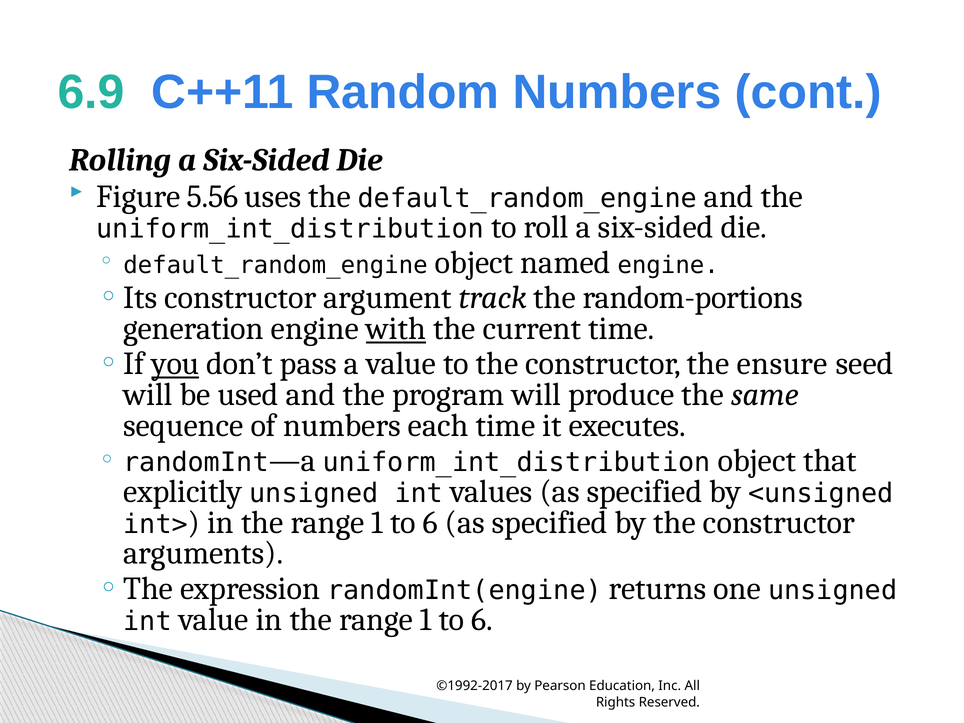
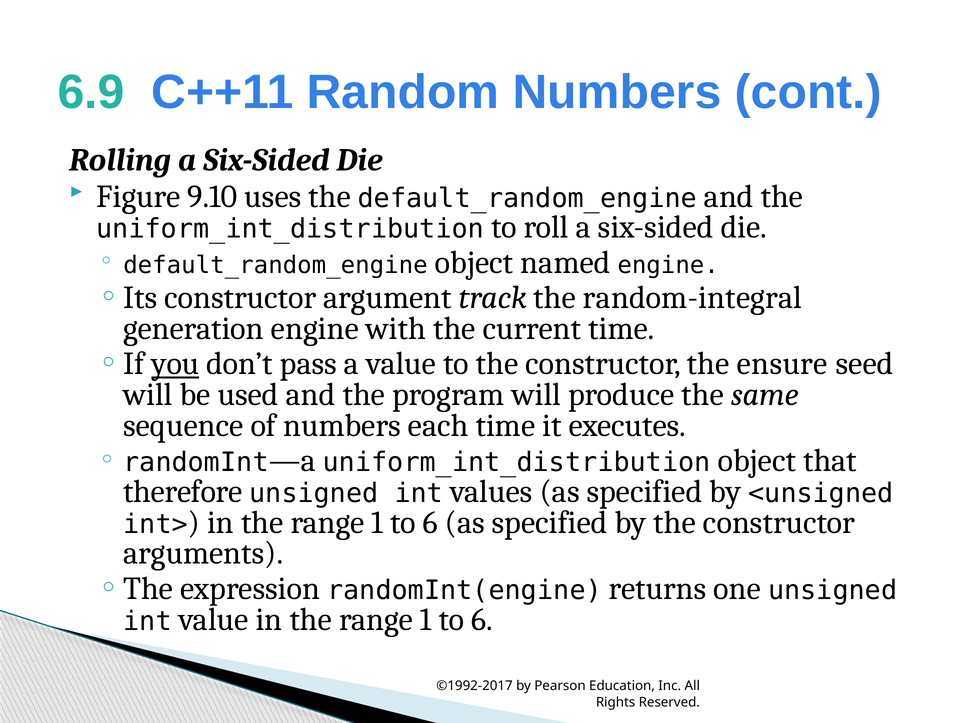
5.56: 5.56 -> 9.10 (212, 197)
random-portions: random-portions -> random-integral (692, 298)
with underline: present -> none (396, 329)
explicitly: explicitly -> therefore (183, 492)
